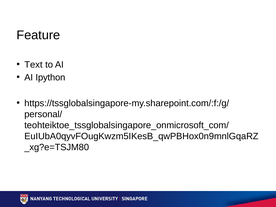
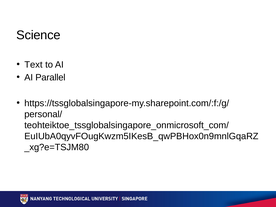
Feature: Feature -> Science (38, 35)
Ipython: Ipython -> Parallel (50, 77)
